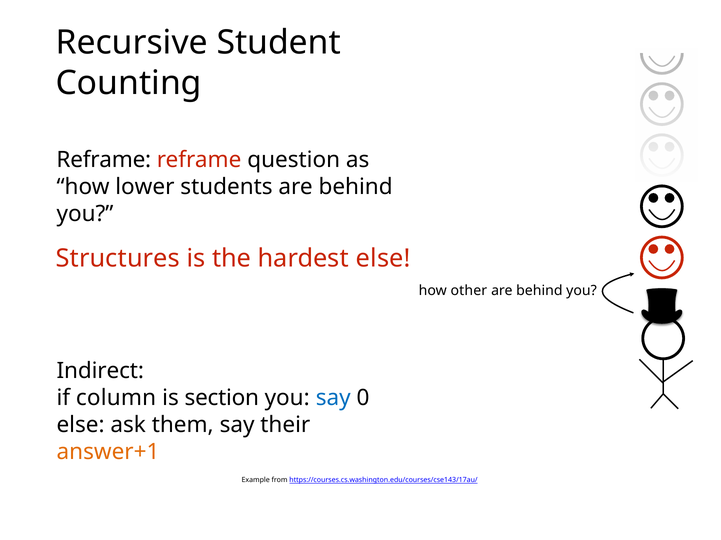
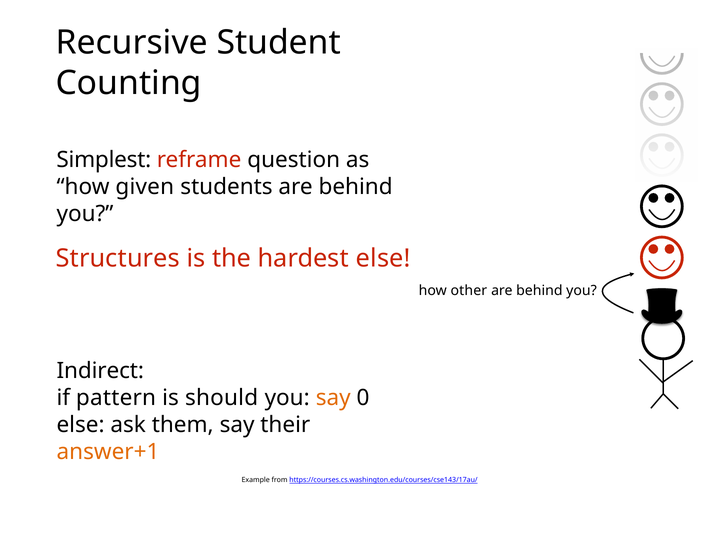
Reframe: Reframe -> Simplest (104, 160)
lower: lower -> given (145, 187)
column: column -> pattern (116, 398)
section: section -> should (222, 398)
say colour: blue -> orange (333, 398)
